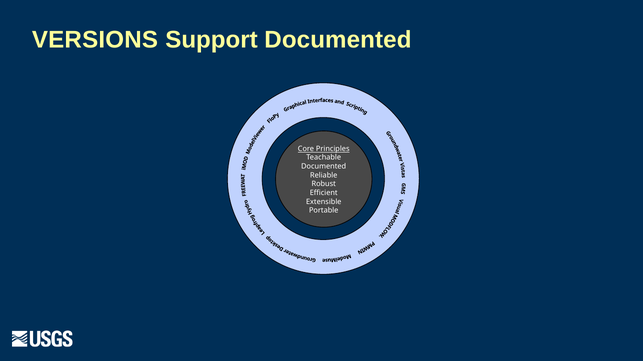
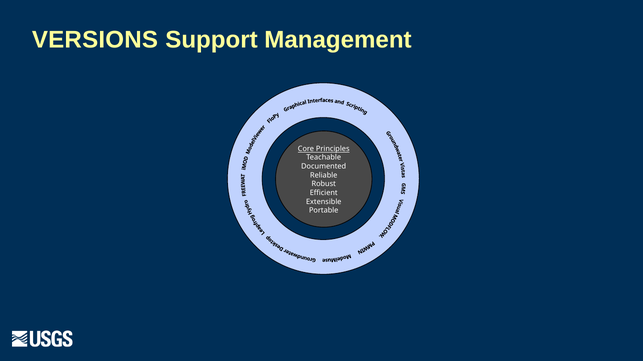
Support Documented: Documented -> Management (338, 40)
